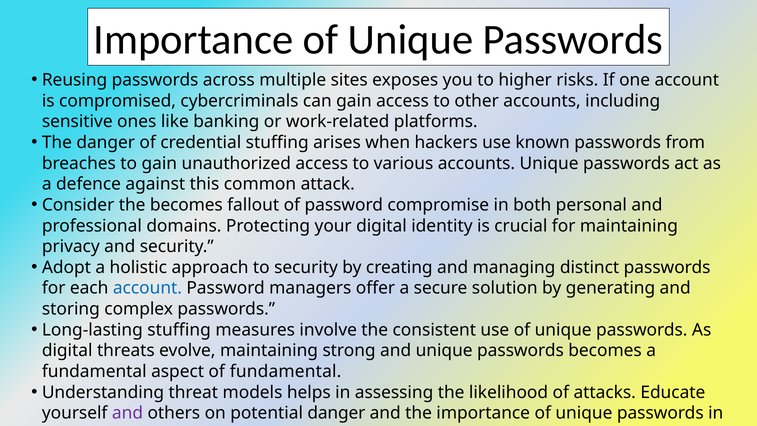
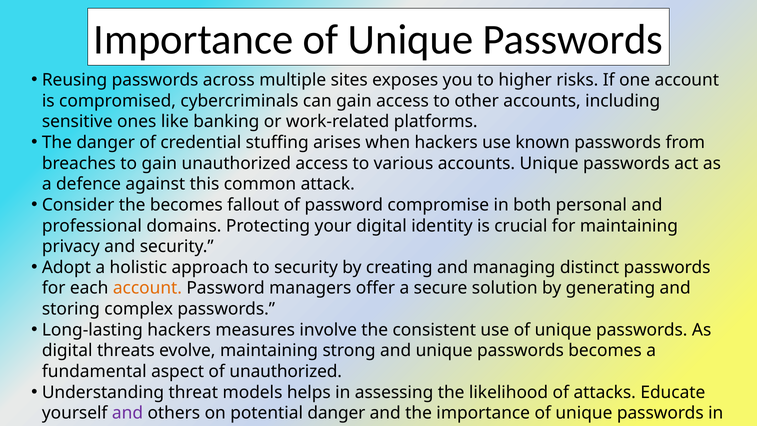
account colour: blue -> orange (147, 288)
Long-lasting stuffing: stuffing -> hackers (179, 330)
of fundamental: fundamental -> unauthorized (286, 371)
